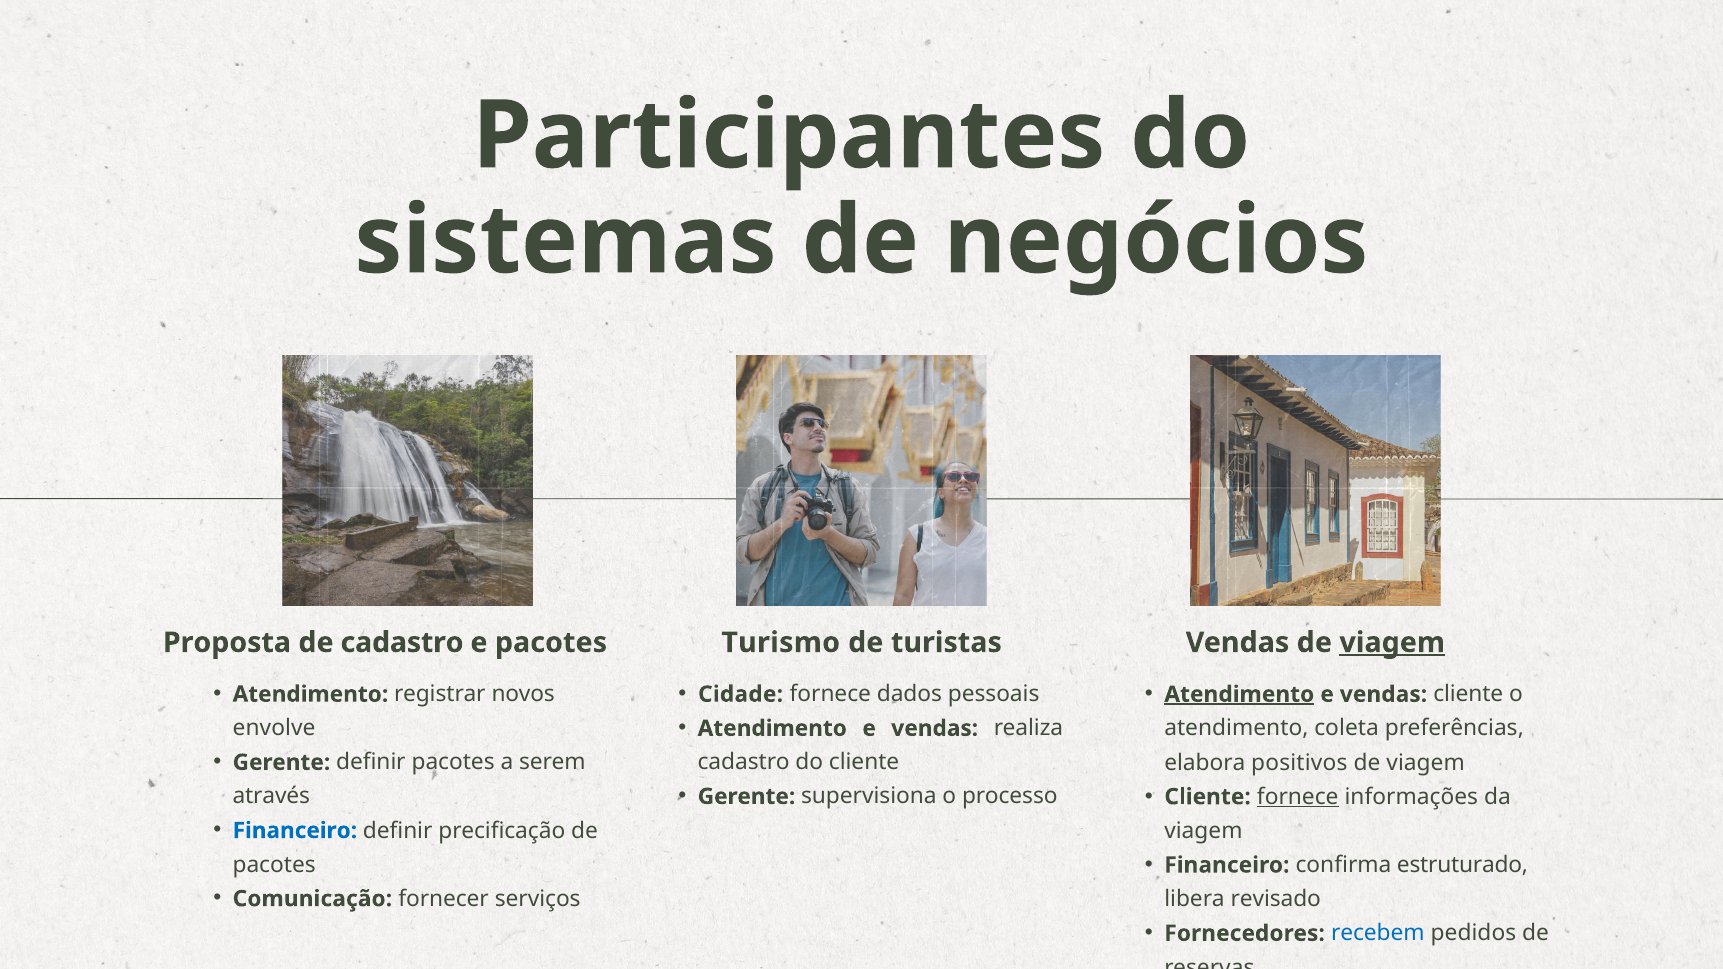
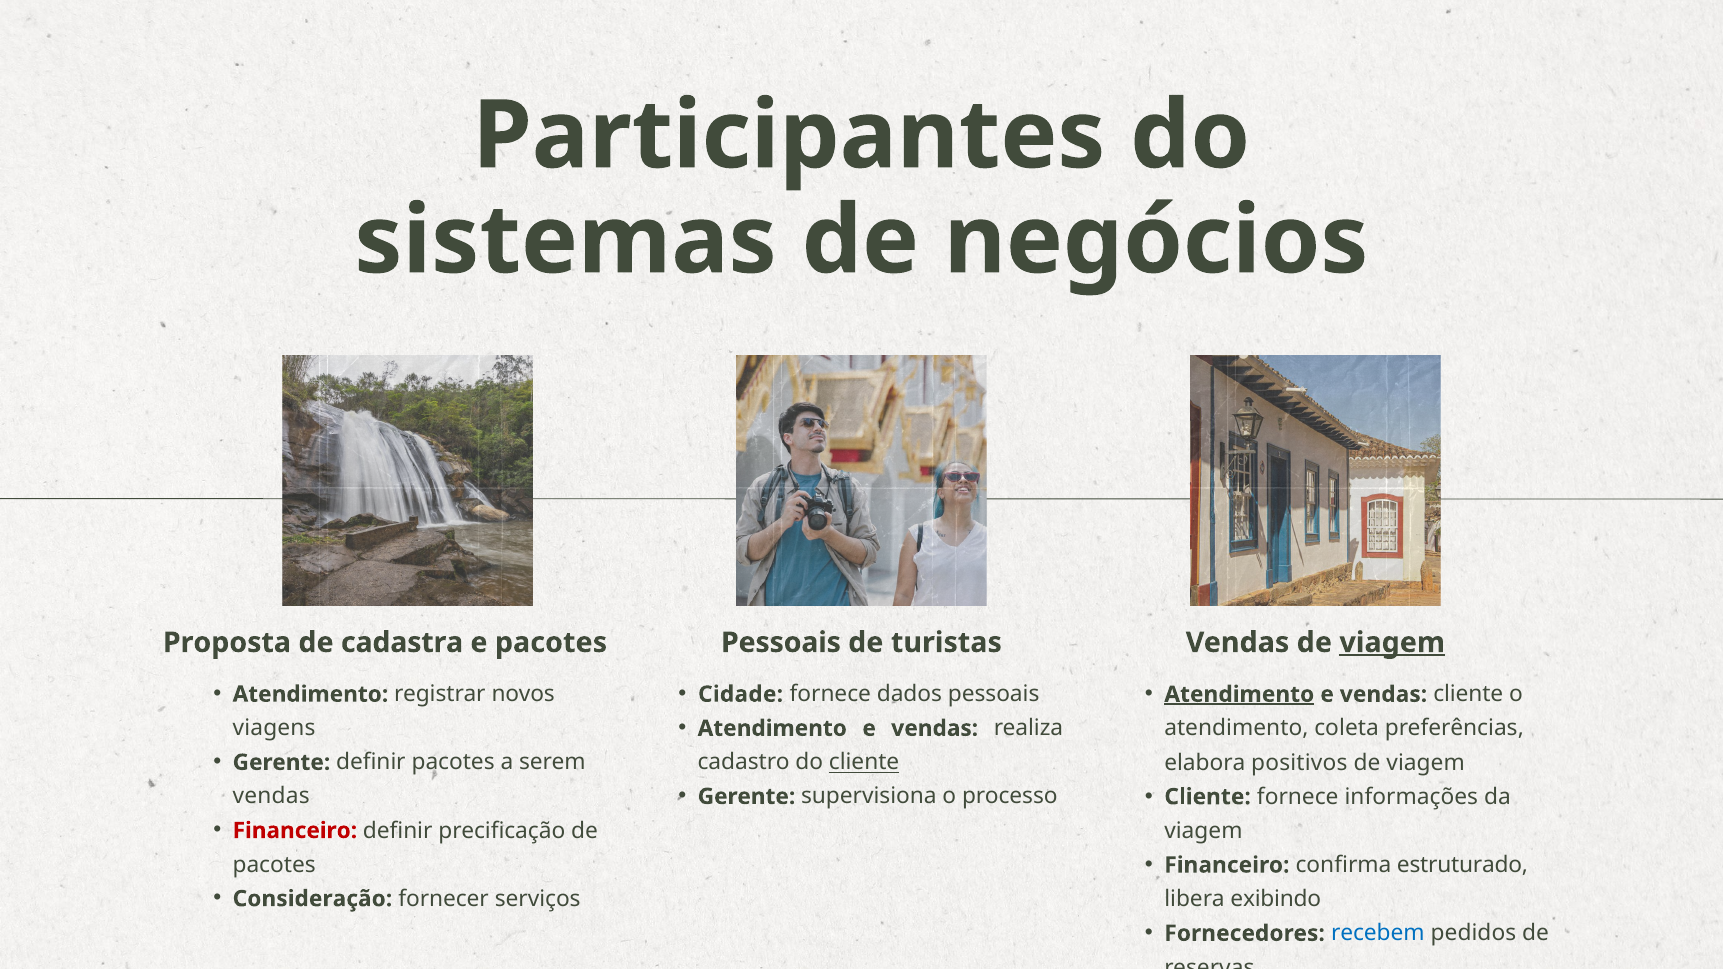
de cadastro: cadastro -> cadastra (402, 643)
Turismo: Turismo -> Pessoais (781, 643)
envolve: envolve -> viagens (274, 728)
cliente underline: none -> present (864, 763)
fornece underline: present -> none (1298, 797)
através: através -> vendas (271, 797)
Financeiro colour: blue -> red (295, 831)
Comunicação: Comunicação -> Consideração (312, 899)
revisado: revisado -> exibindo (1276, 899)
